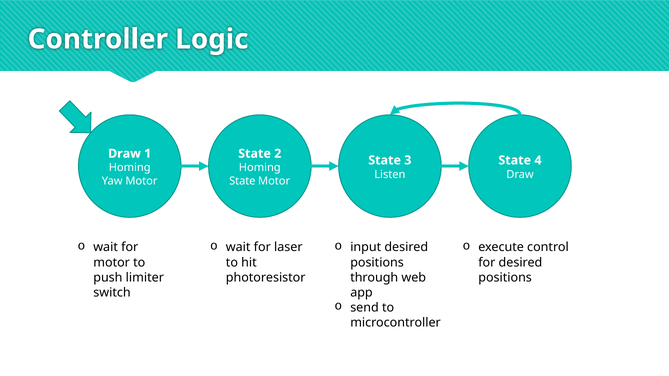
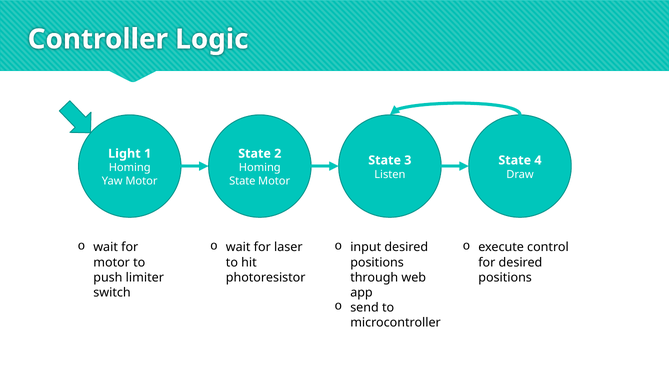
Draw: Draw -> Light (124, 154)
